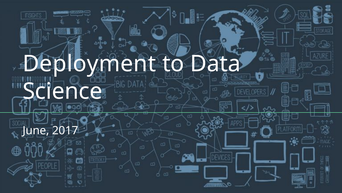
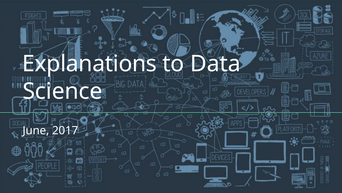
Deployment: Deployment -> Explanations (90, 64)
